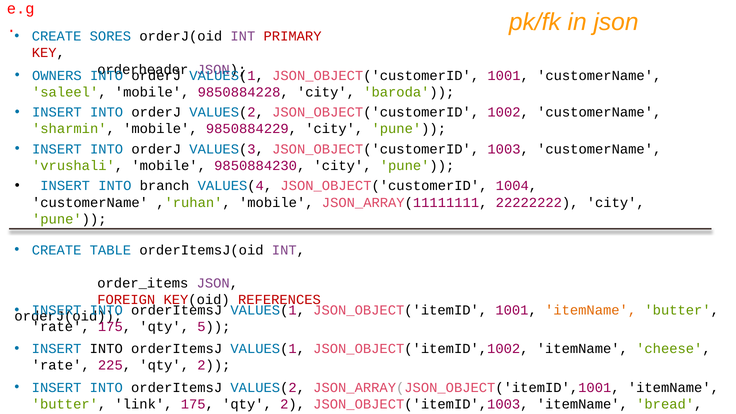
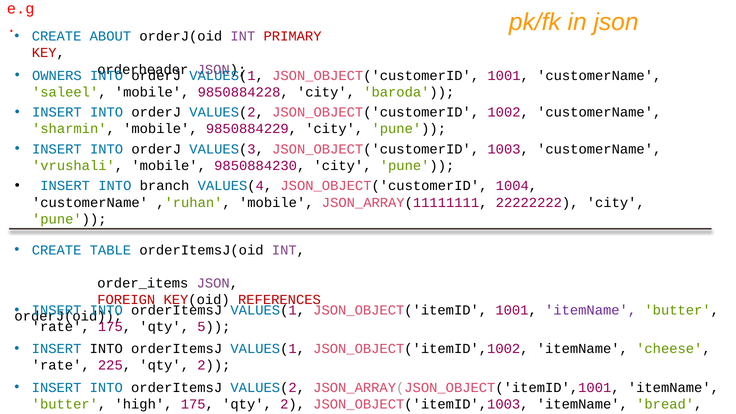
SORES: SORES -> ABOUT (110, 36)
itemName colour: orange -> purple (591, 310)
link: link -> high (144, 404)
